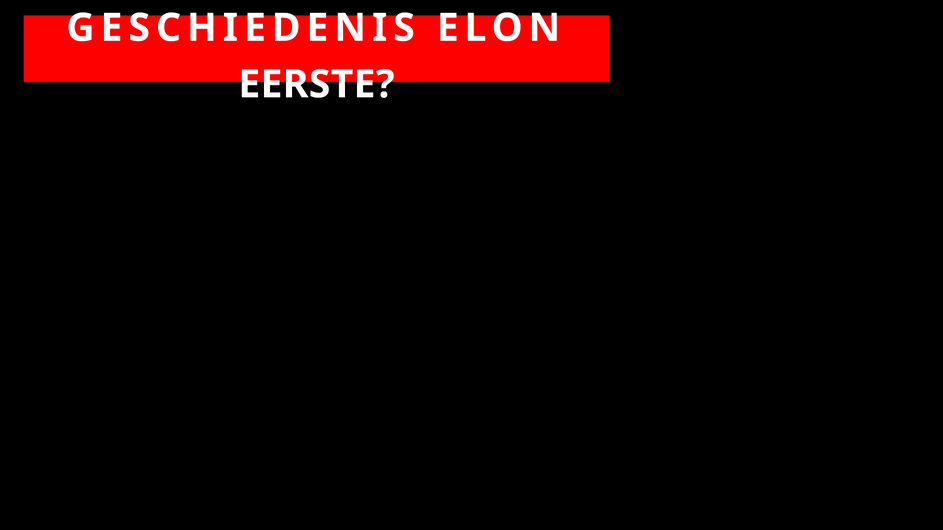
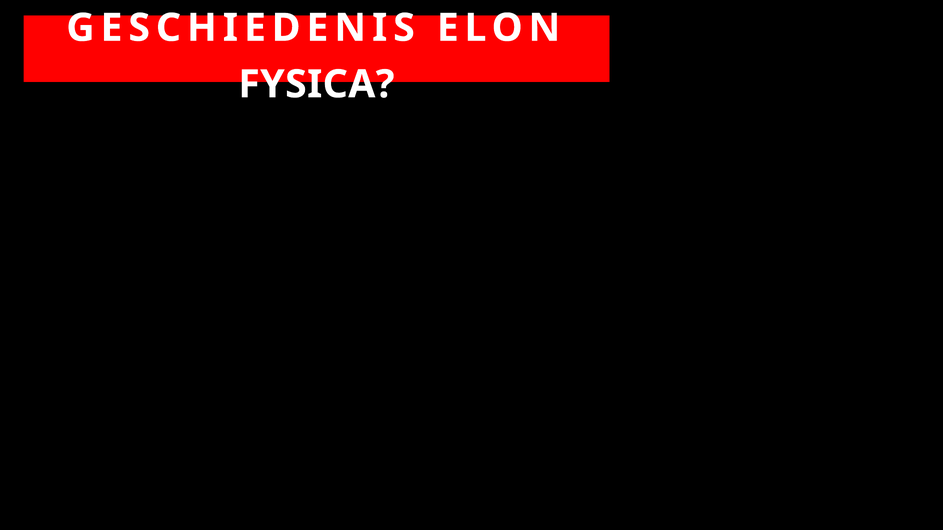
EERSTE: EERSTE -> FYSICA (316, 84)
